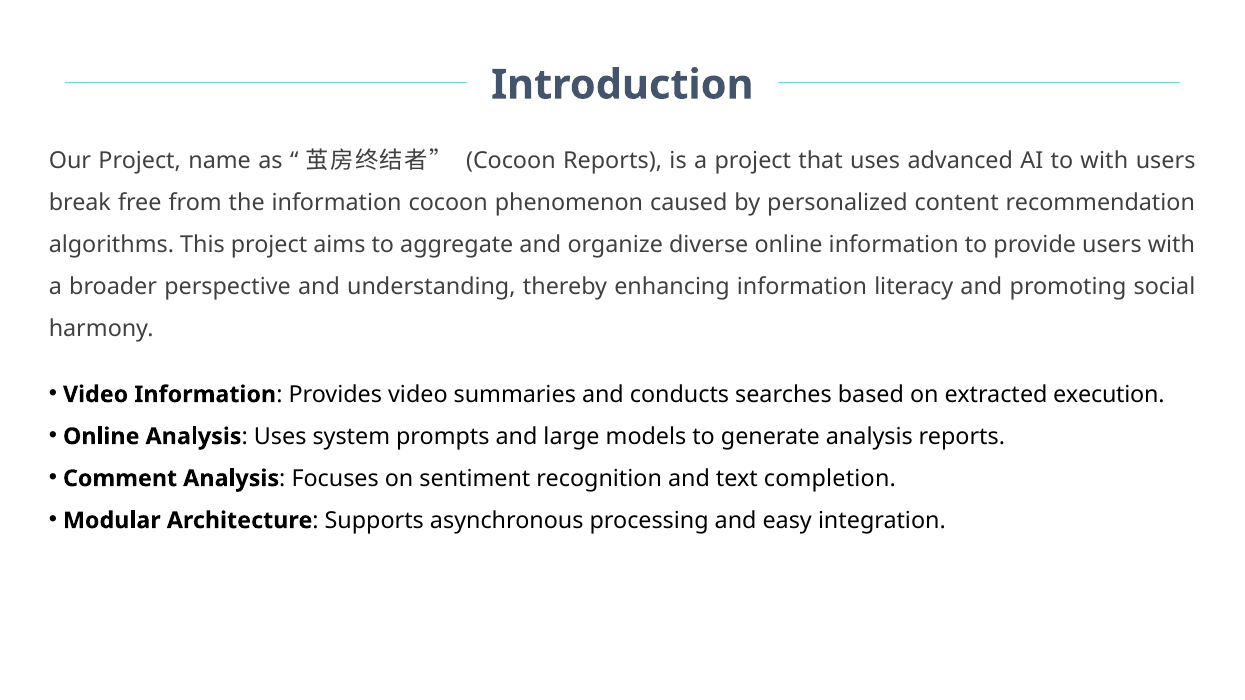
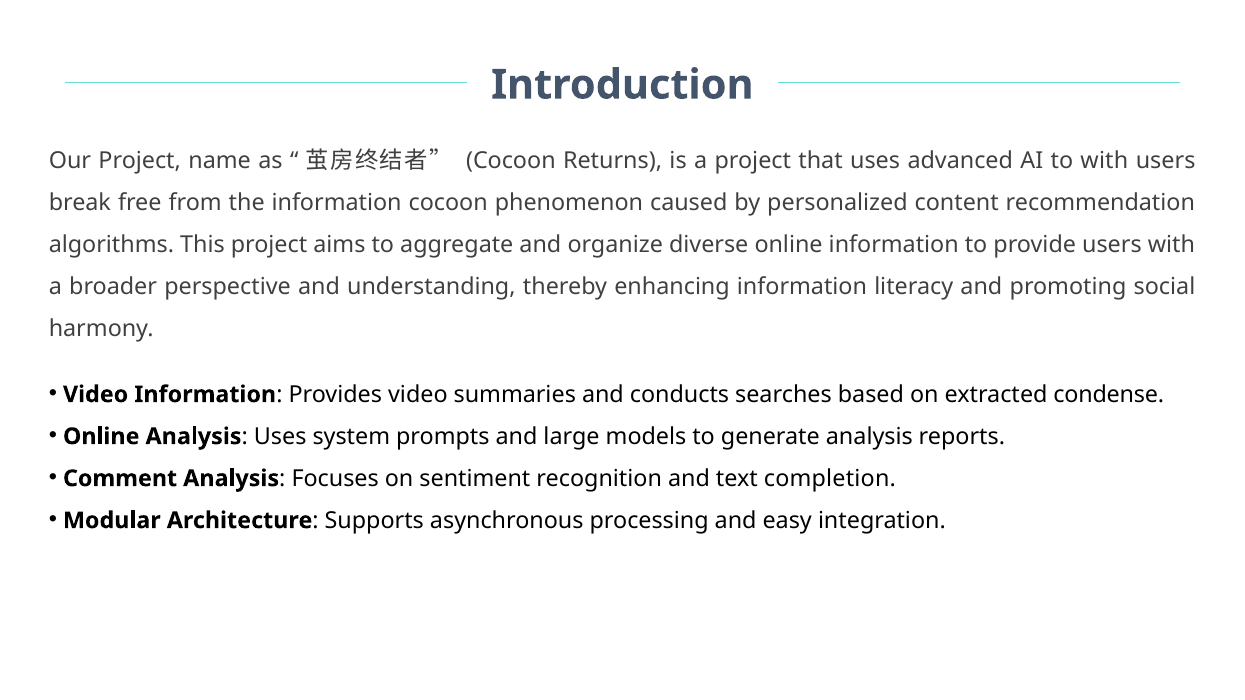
Cocoon Reports: Reports -> Returns (613, 161)
execution: execution -> condense (1109, 395)
